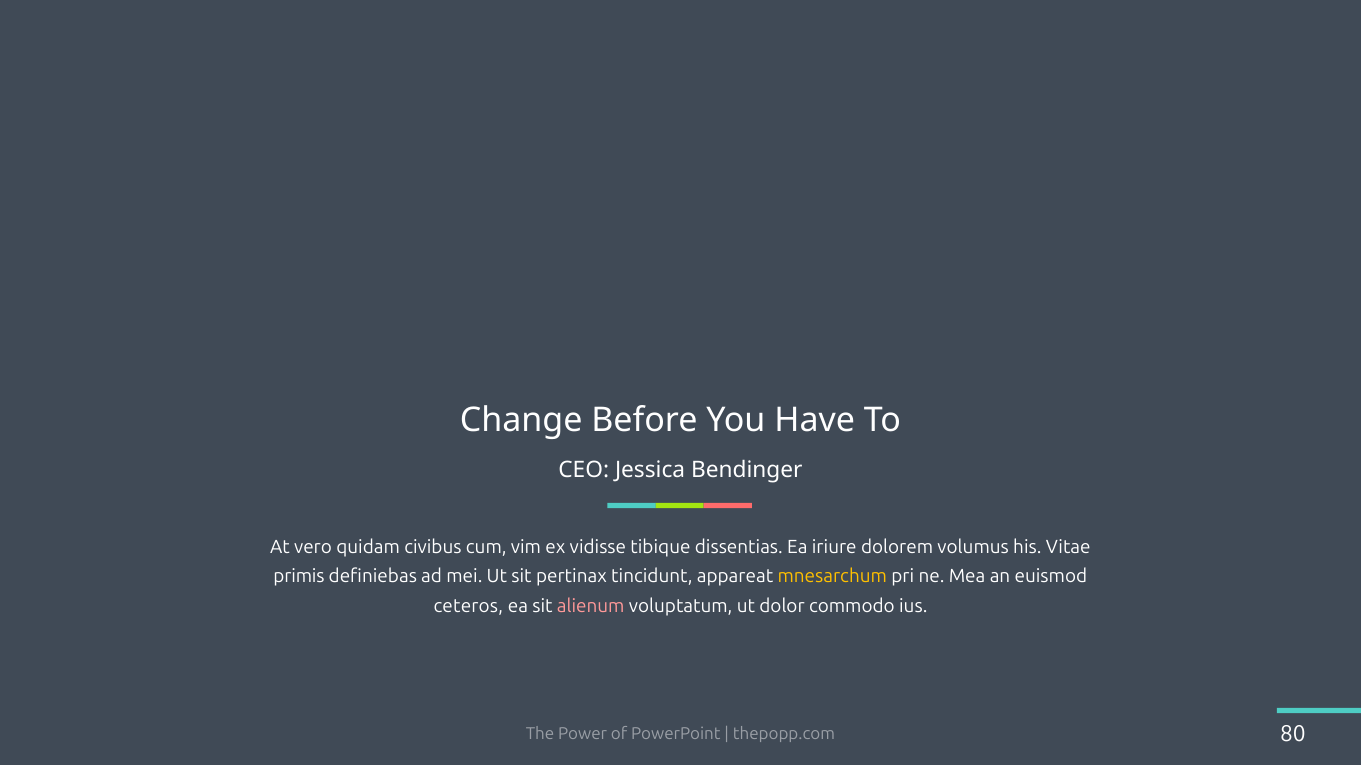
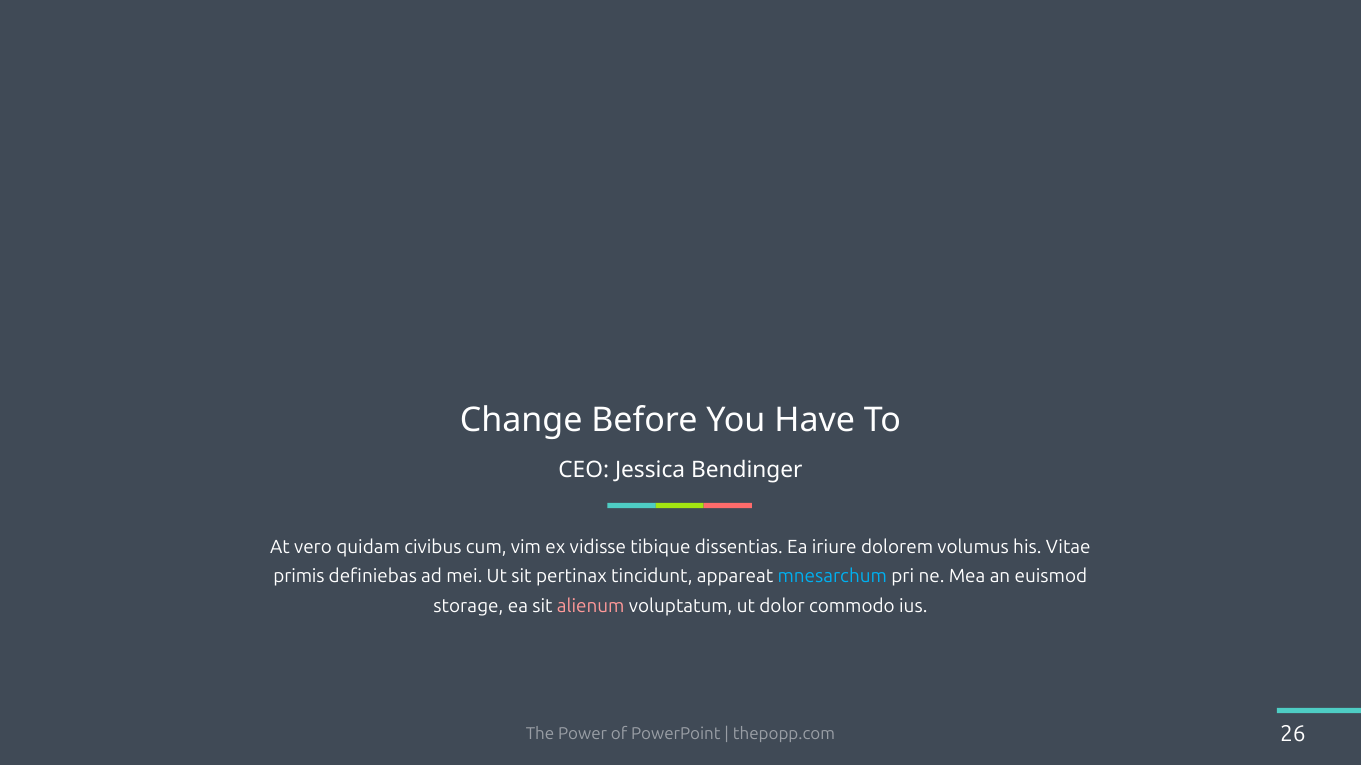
mnesarchum colour: yellow -> light blue (832, 577)
ceteros: ceteros -> storage (468, 607)
80: 80 -> 26 (1293, 734)
